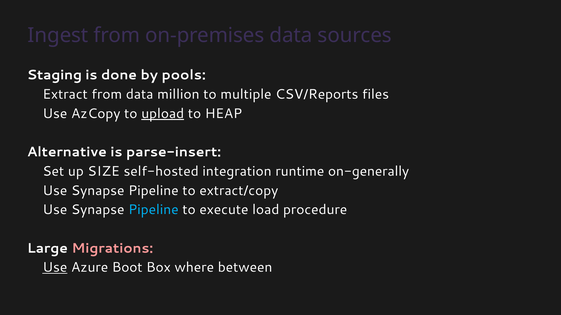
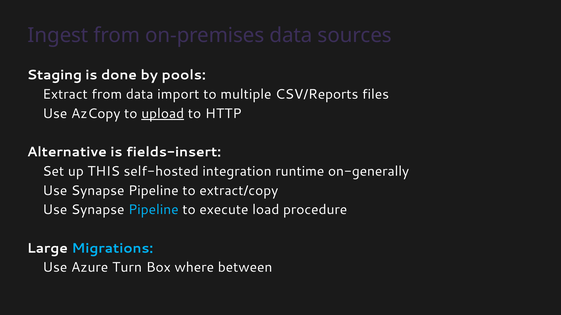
million: million -> import (178, 94)
HEAP: HEAP -> HTTP (223, 114)
parse-insert: parse-insert -> fields-insert (174, 152)
SIZE: SIZE -> THIS (104, 172)
Migrations colour: pink -> light blue (112, 249)
Use underline: present -> none (55, 268)
Boot: Boot -> Turn (127, 268)
